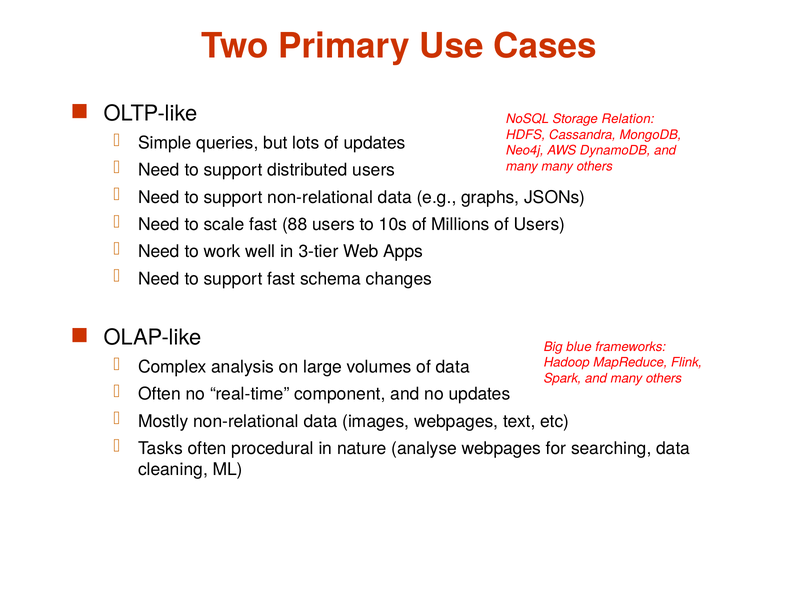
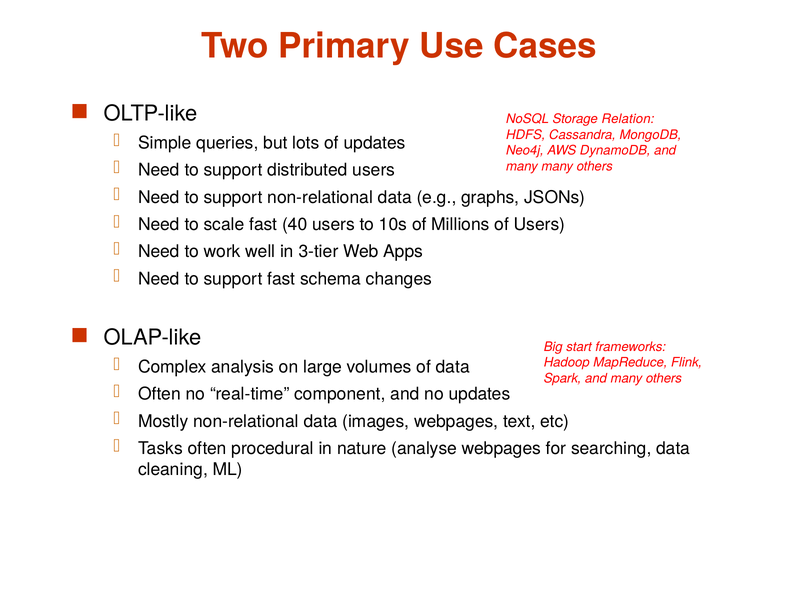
88: 88 -> 40 (295, 225)
blue: blue -> start (579, 347)
